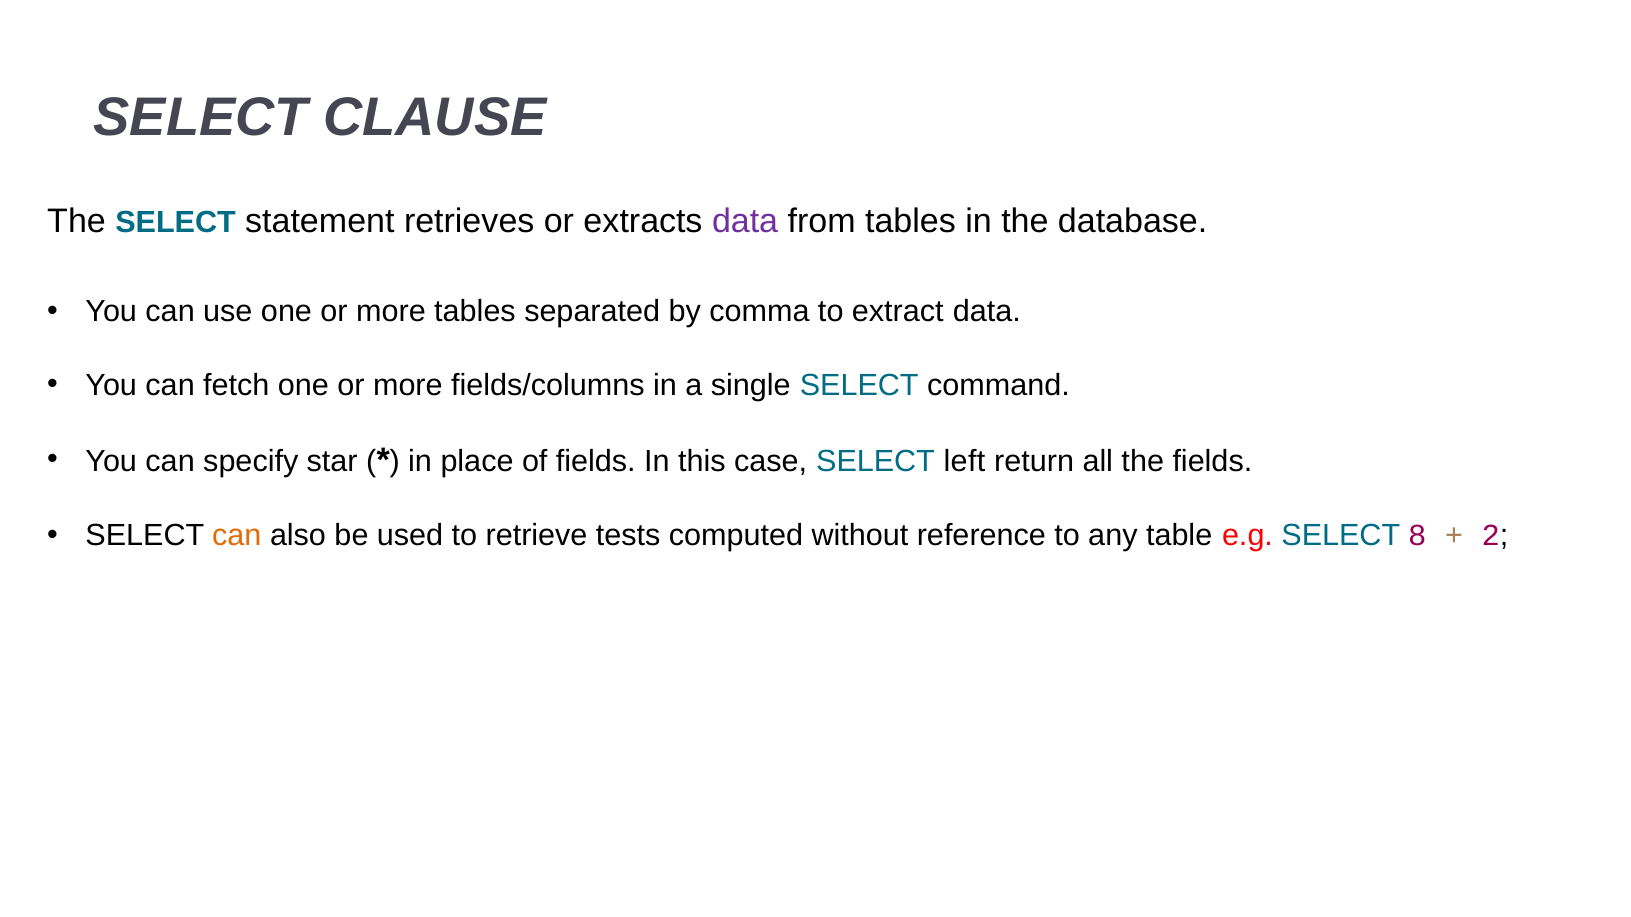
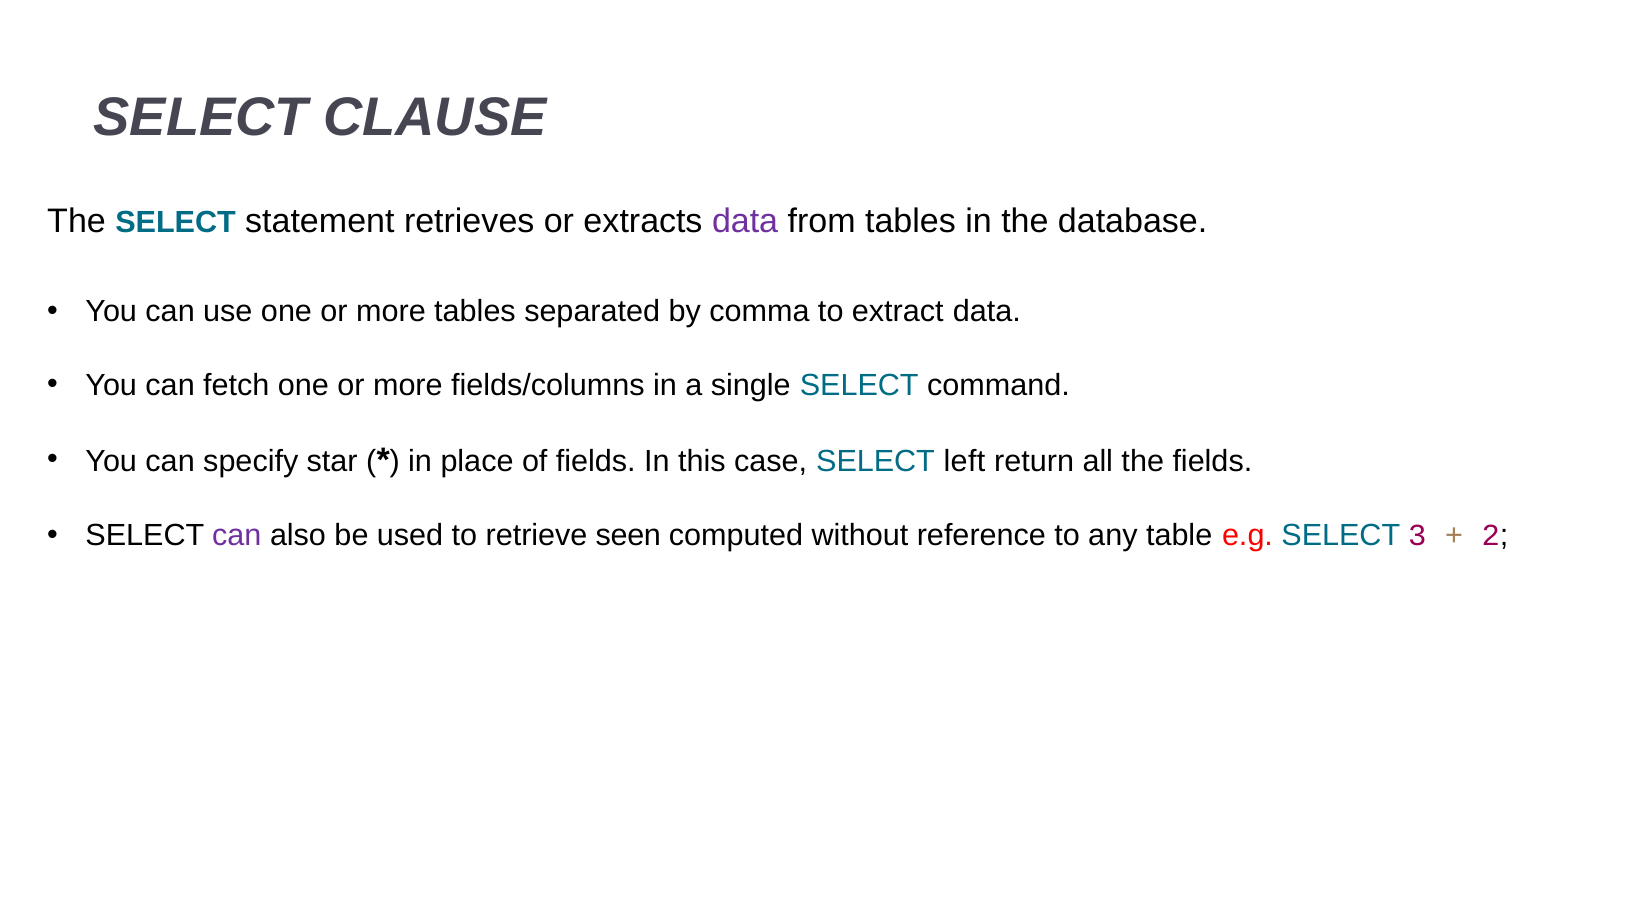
can colour: orange -> purple (237, 536)
tests: tests -> seen (628, 536)
8: 8 -> 3 (1417, 536)
